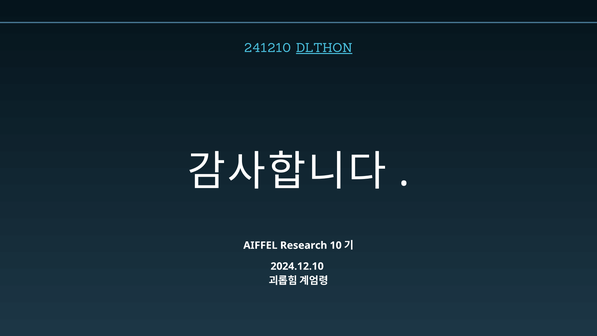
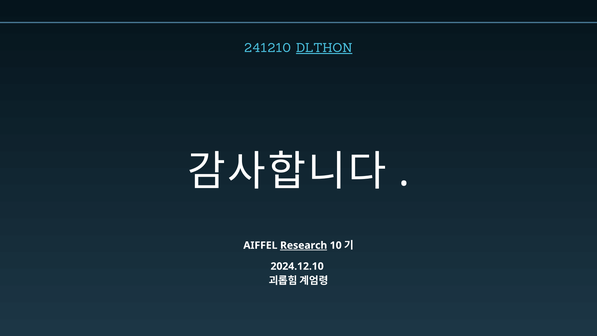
Research underline: none -> present (304, 245)
